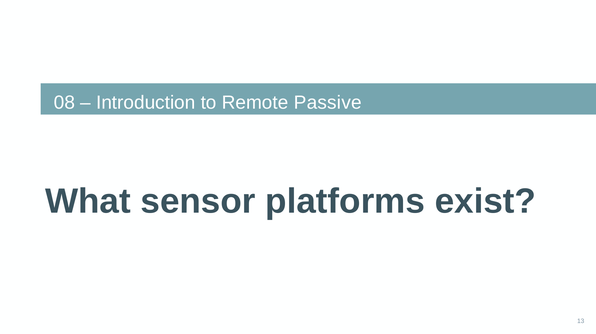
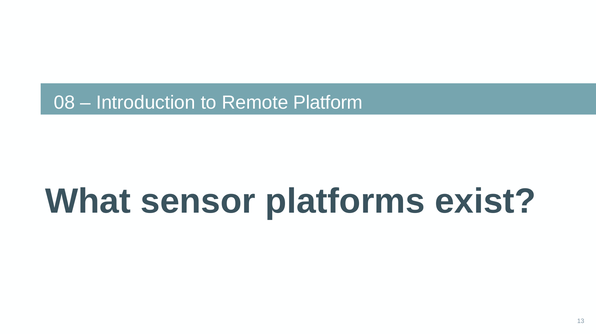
Passive: Passive -> Platform (328, 103)
